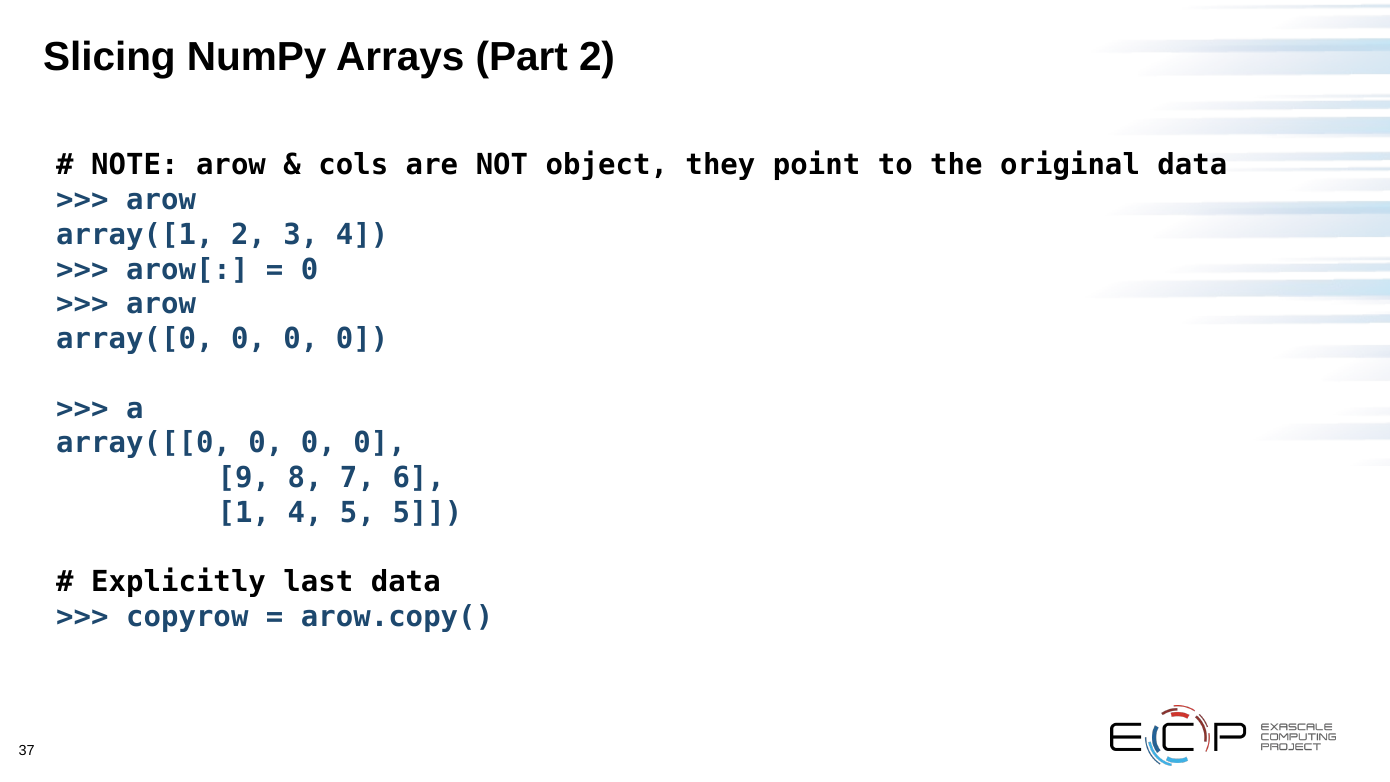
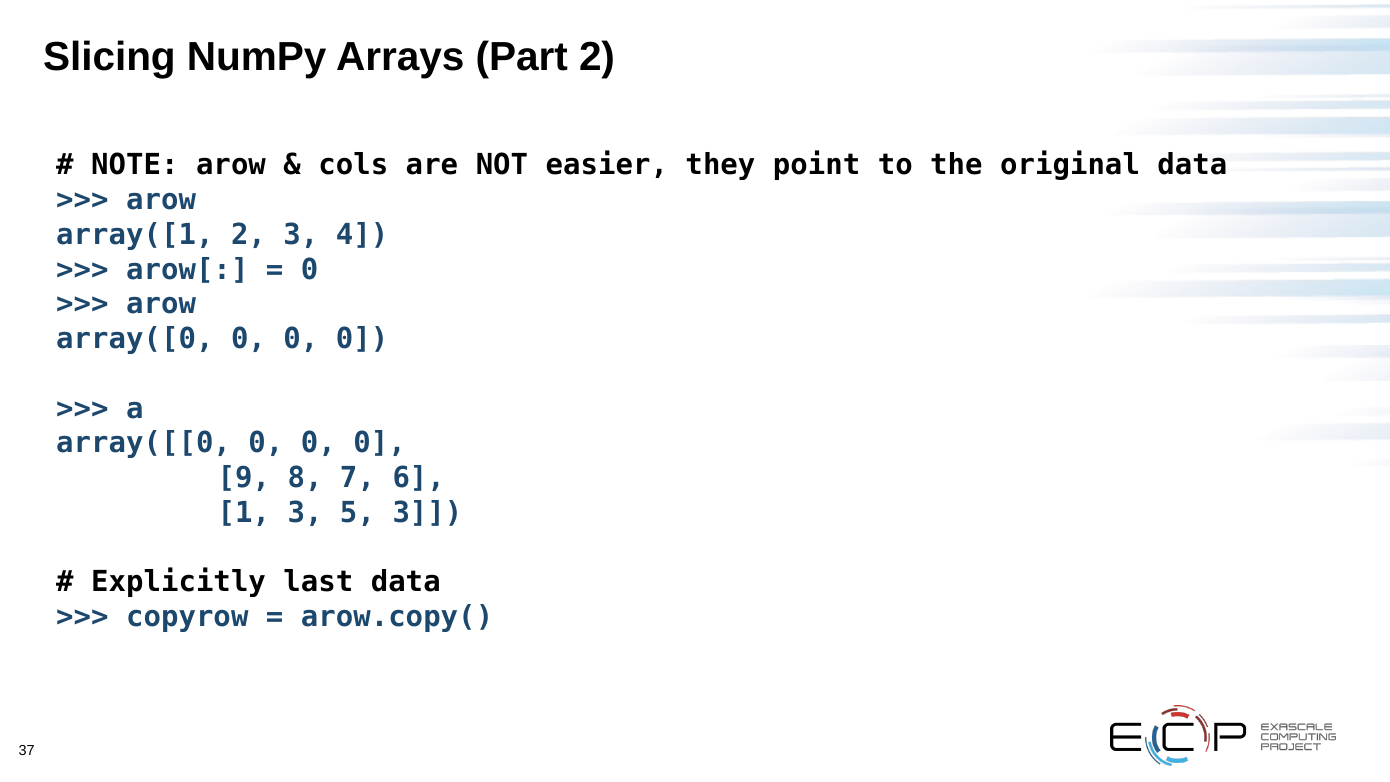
object: object -> easier (607, 165)
1 4: 4 -> 3 (305, 513)
5 5: 5 -> 3 (427, 513)
